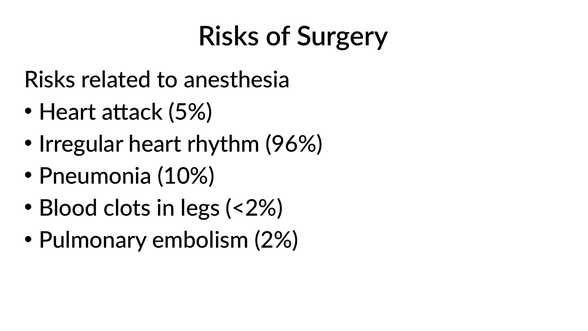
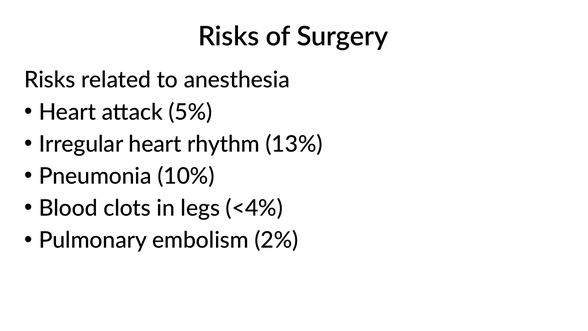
96%: 96% -> 13% (294, 144)
<2%: <2% -> <4% (254, 208)
